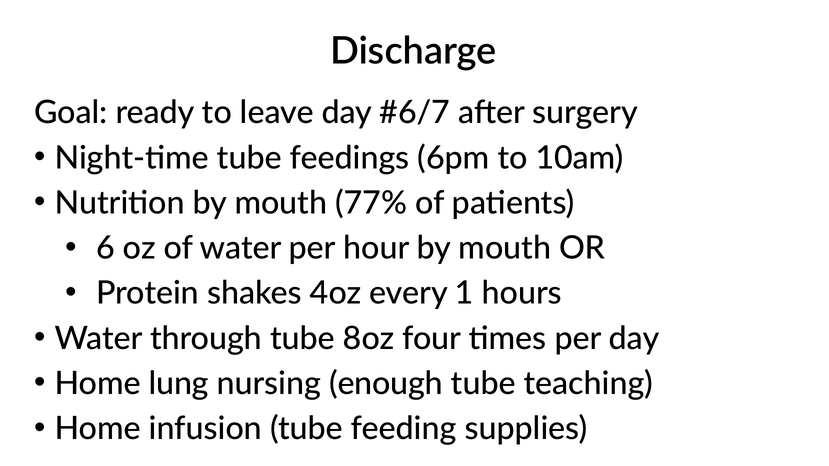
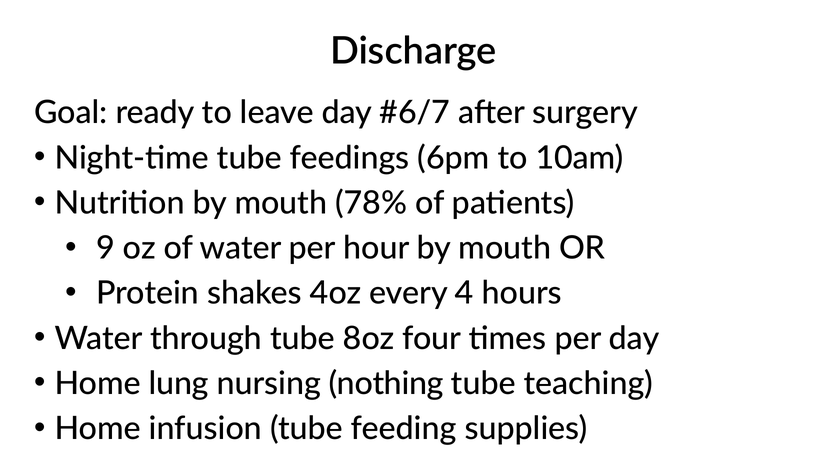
77%: 77% -> 78% (371, 203)
6: 6 -> 9 (106, 248)
1: 1 -> 4 (464, 294)
enough: enough -> nothing (386, 384)
